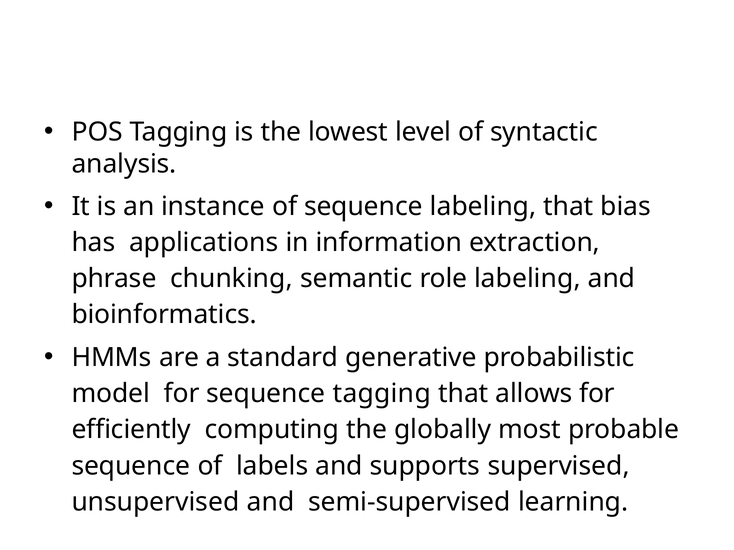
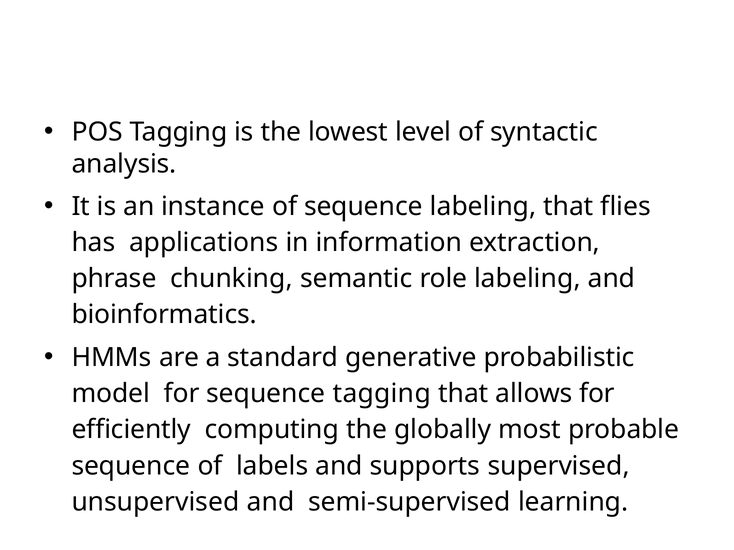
bias: bias -> flies (626, 207)
